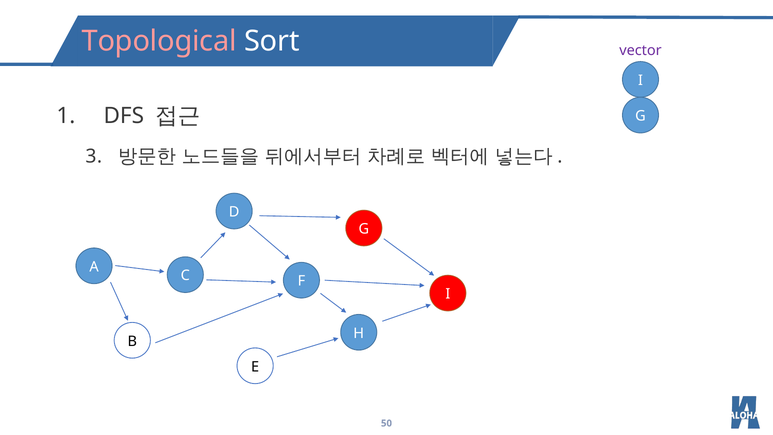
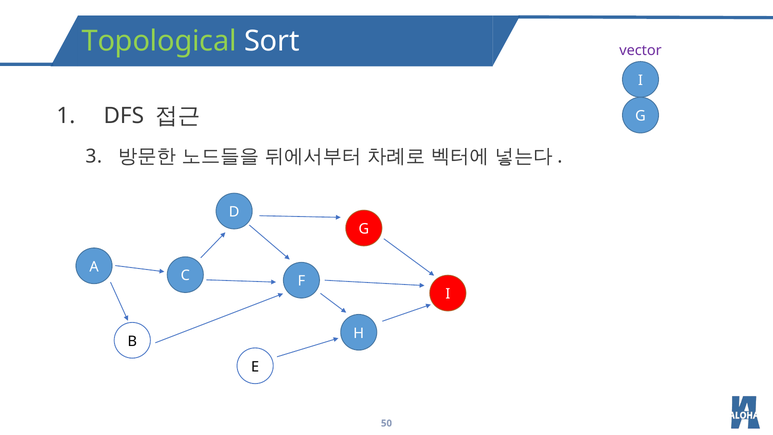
Topological colour: pink -> light green (159, 41)
